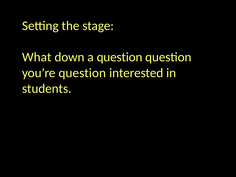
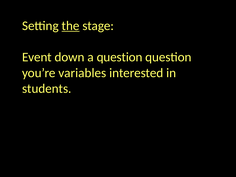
the underline: none -> present (71, 26)
What: What -> Event (37, 57)
you’re question: question -> variables (82, 73)
